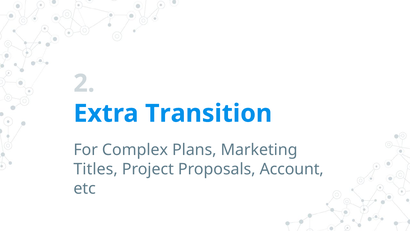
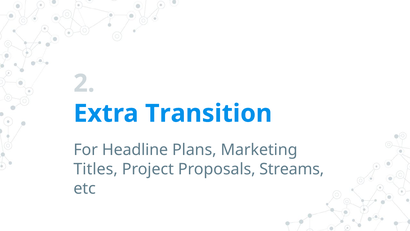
Complex: Complex -> Headline (135, 150)
Account: Account -> Streams (292, 169)
